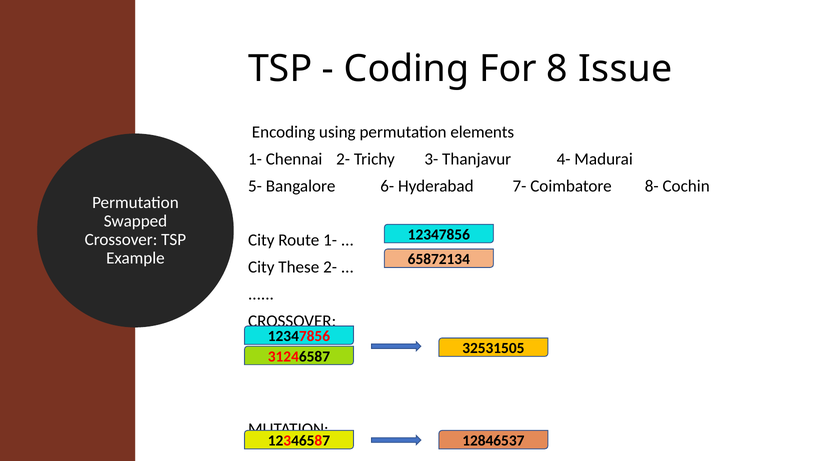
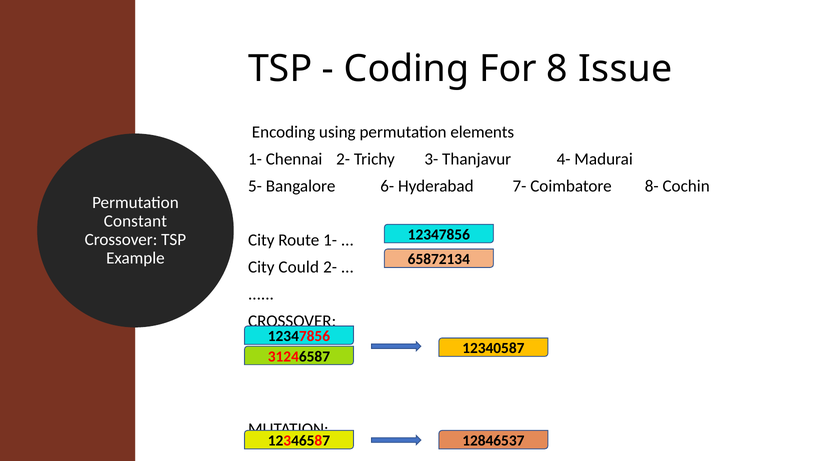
Swapped: Swapped -> Constant (135, 221)
These: These -> Could (299, 267)
32531505: 32531505 -> 12340587 (493, 348)
